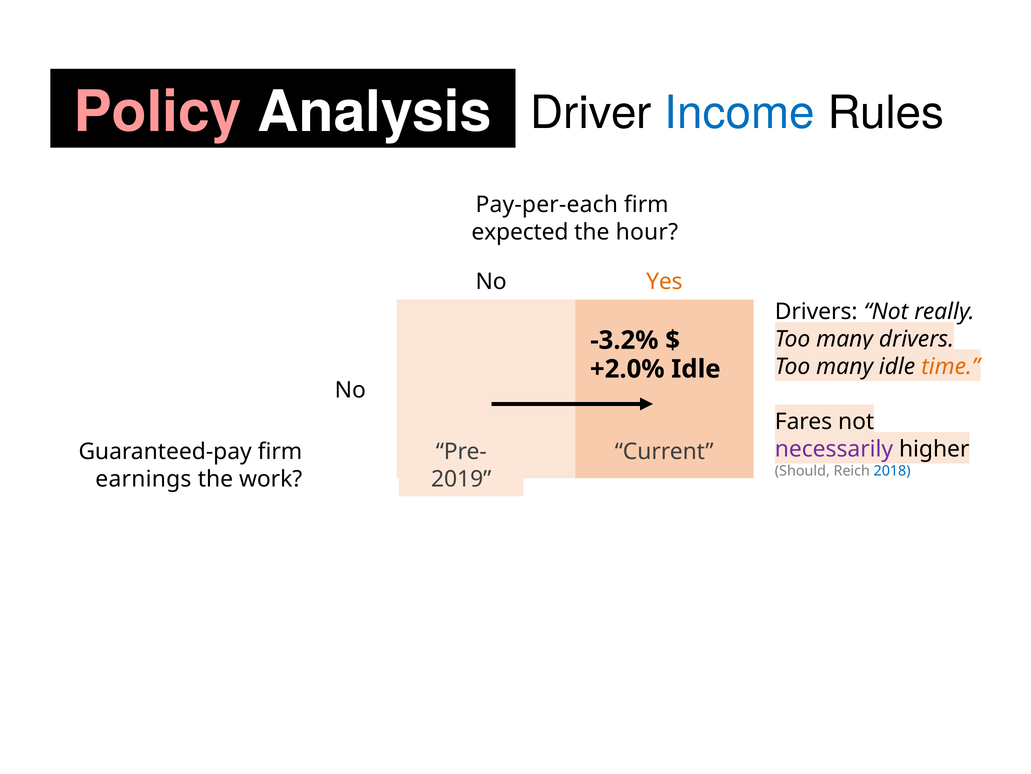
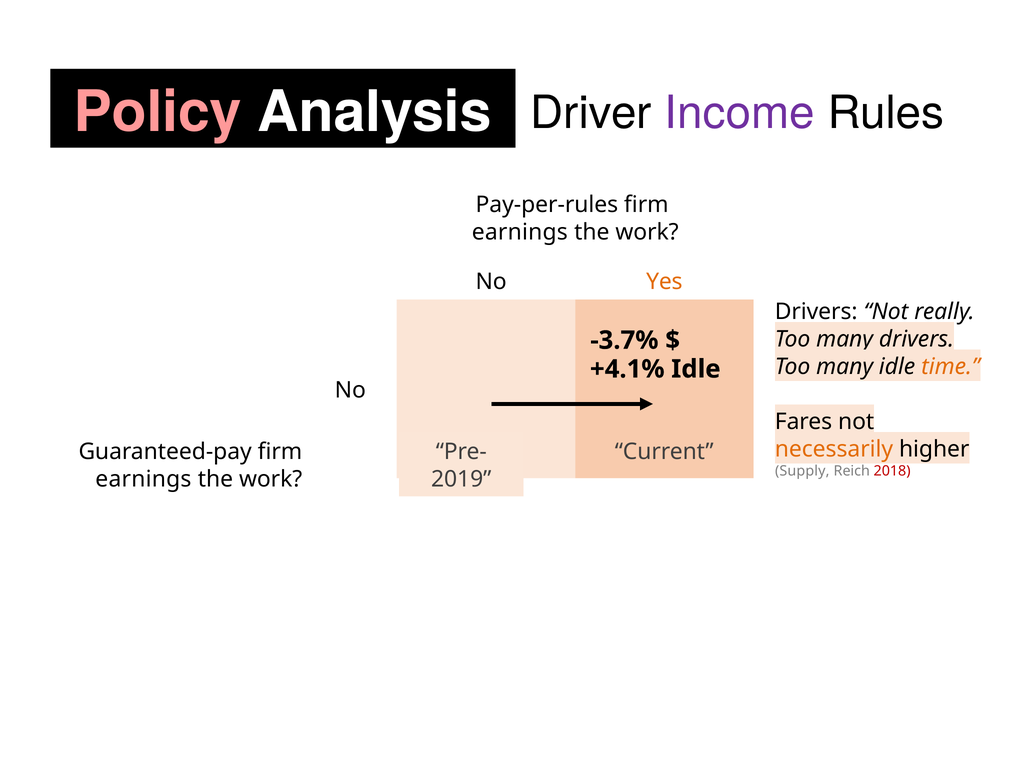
Income colour: blue -> purple (740, 113)
Pay-per-each: Pay-per-each -> Pay-per-rules (547, 204)
expected: expected -> earnings (520, 232)
hour: hour -> work (647, 232)
-3.2%: -3.2% -> -3.7% (624, 340)
+2.0%: +2.0% -> +4.1% (627, 369)
necessarily colour: purple -> orange (834, 449)
Should: Should -> Supply (802, 470)
2018 colour: blue -> red (892, 470)
